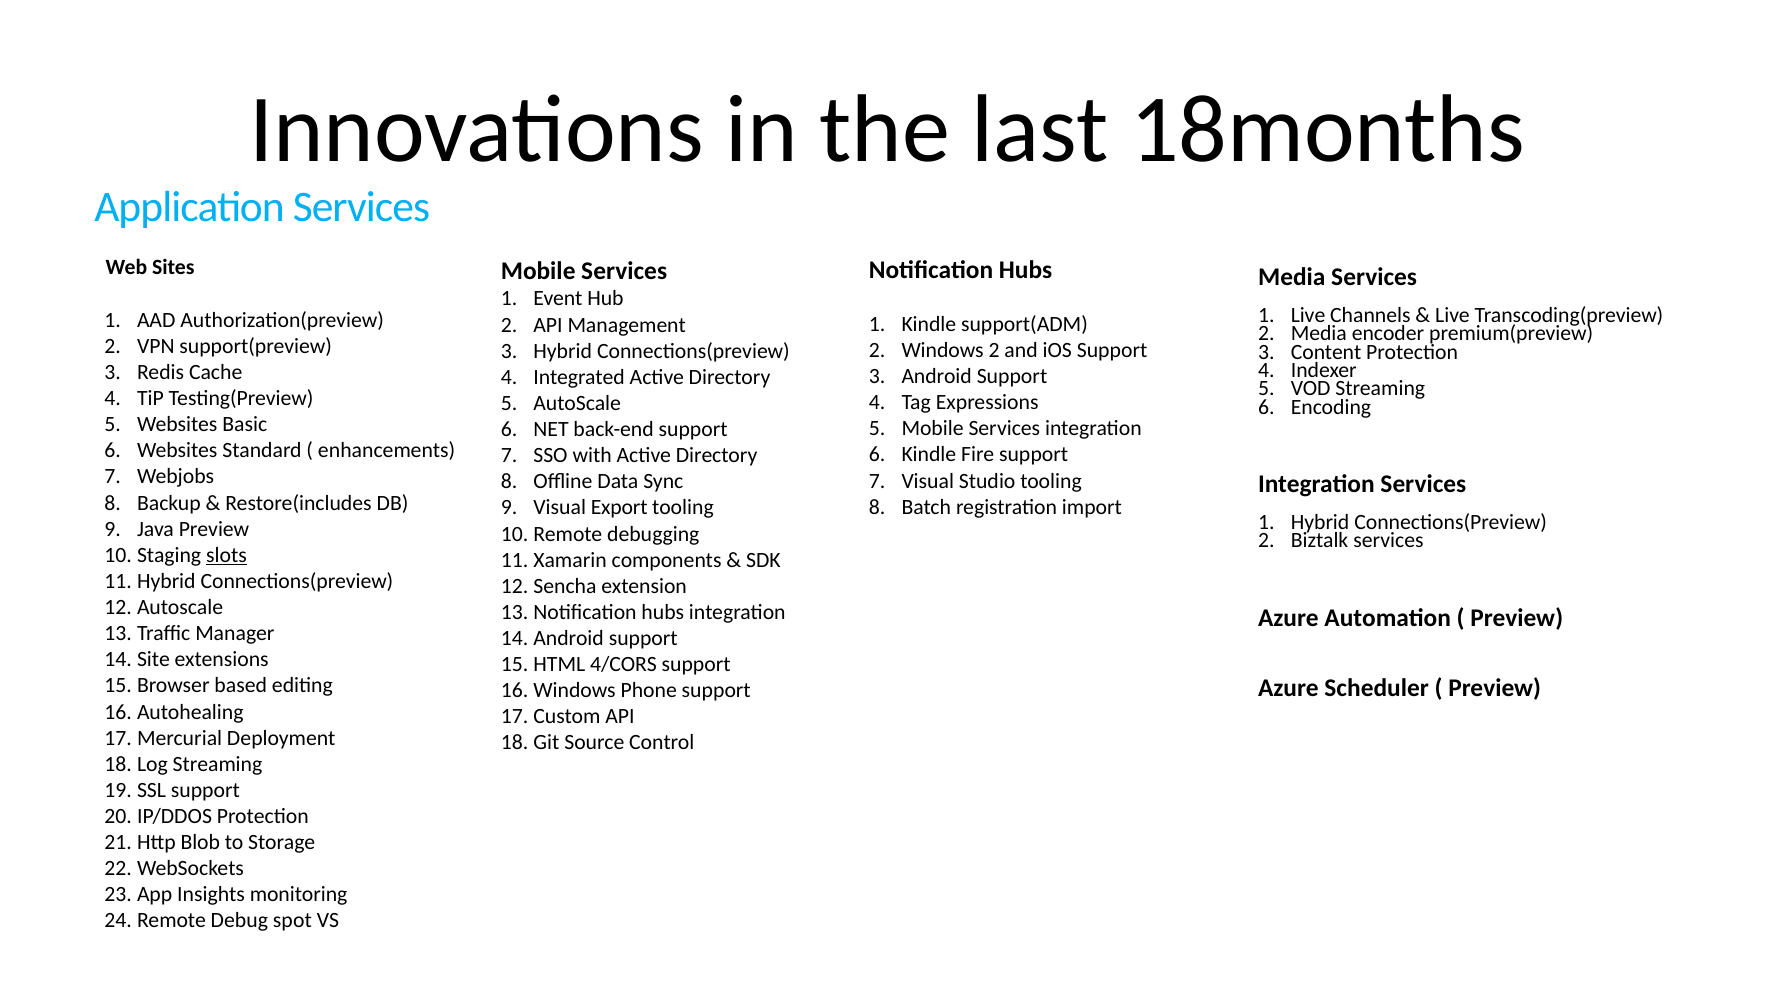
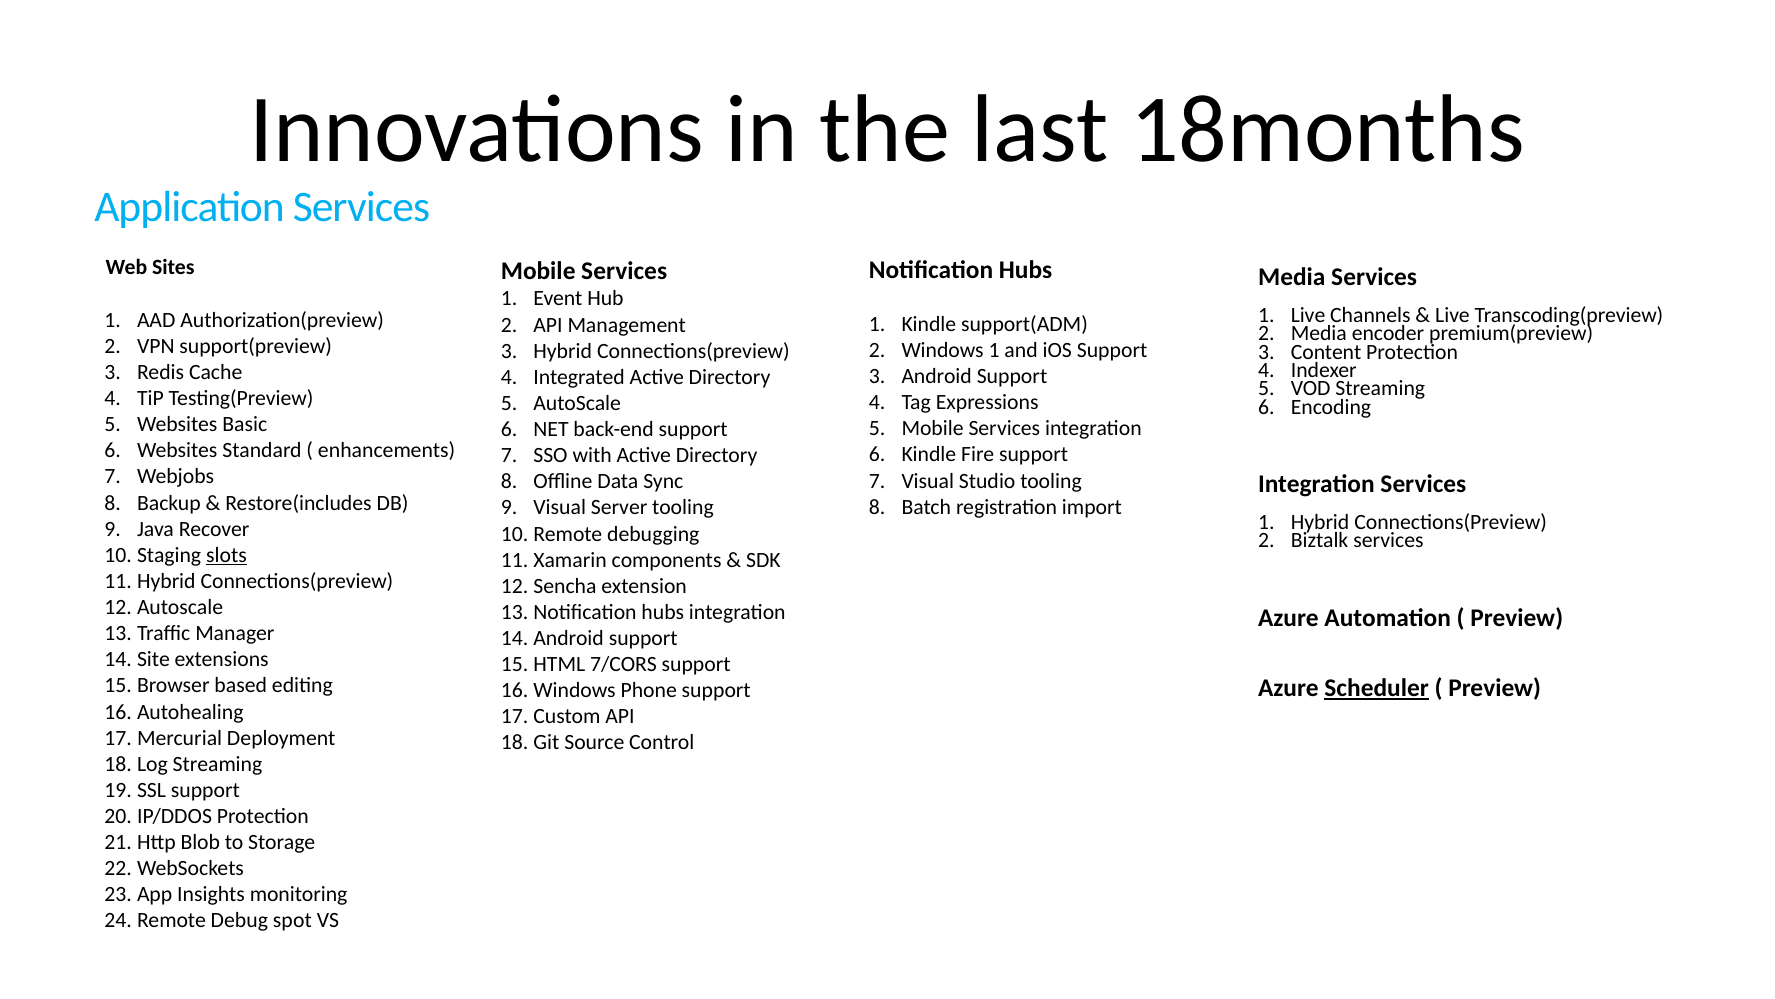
Windows 2: 2 -> 1 (994, 350)
Export: Export -> Server (619, 507)
Java Preview: Preview -> Recover (214, 529)
4/CORS: 4/CORS -> 7/CORS (624, 664)
Scheduler underline: none -> present (1377, 688)
